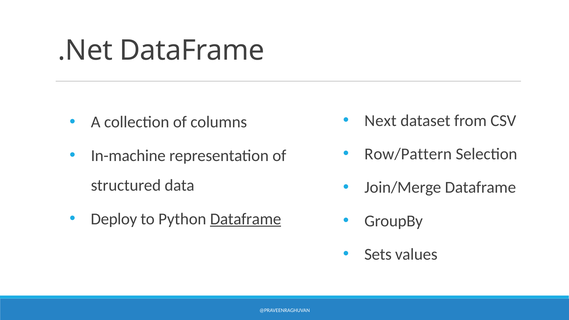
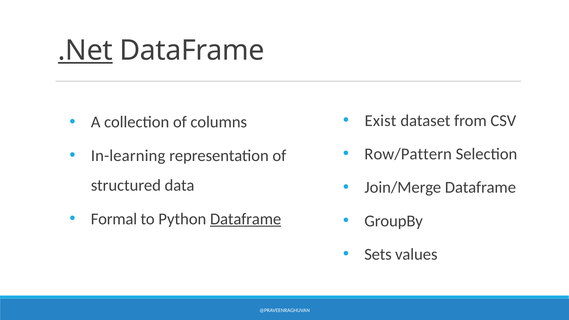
.Net underline: none -> present (85, 51)
Next: Next -> Exist (380, 121)
In-machine: In-machine -> In-learning (128, 156)
Deploy: Deploy -> Formal (114, 219)
